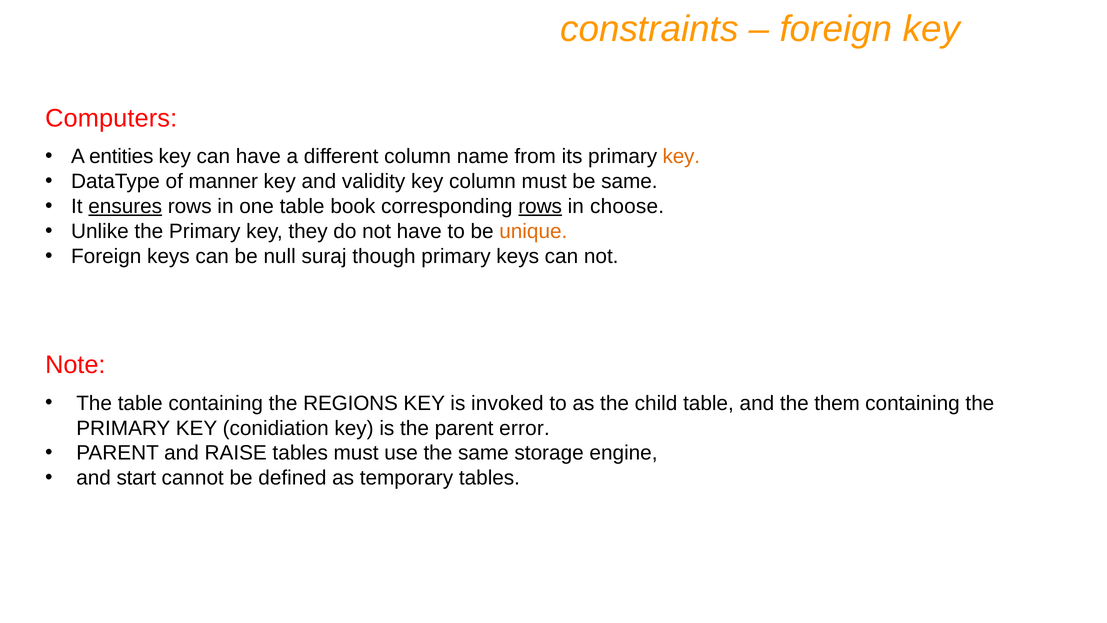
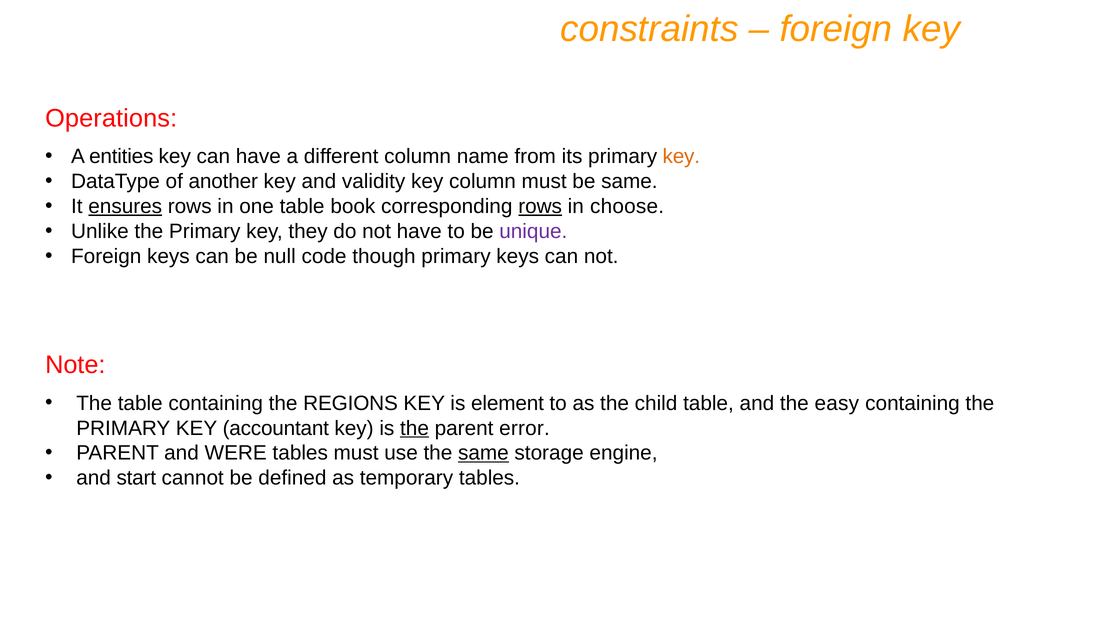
Computers: Computers -> Operations (111, 118)
manner: manner -> another (223, 181)
unique colour: orange -> purple (533, 231)
suraj: suraj -> code (324, 256)
invoked: invoked -> element (507, 403)
them: them -> easy (837, 403)
conidiation: conidiation -> accountant (276, 428)
the underline: none -> present (415, 428)
RAISE: RAISE -> WERE (236, 453)
same underline: none -> present (483, 453)
